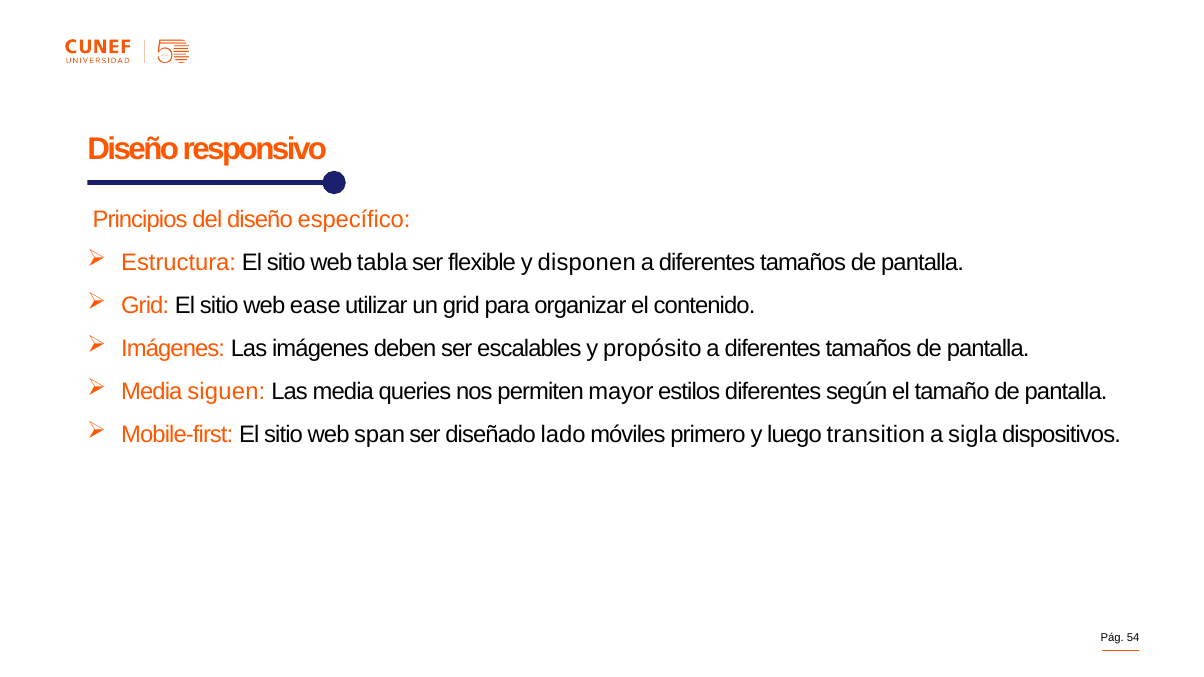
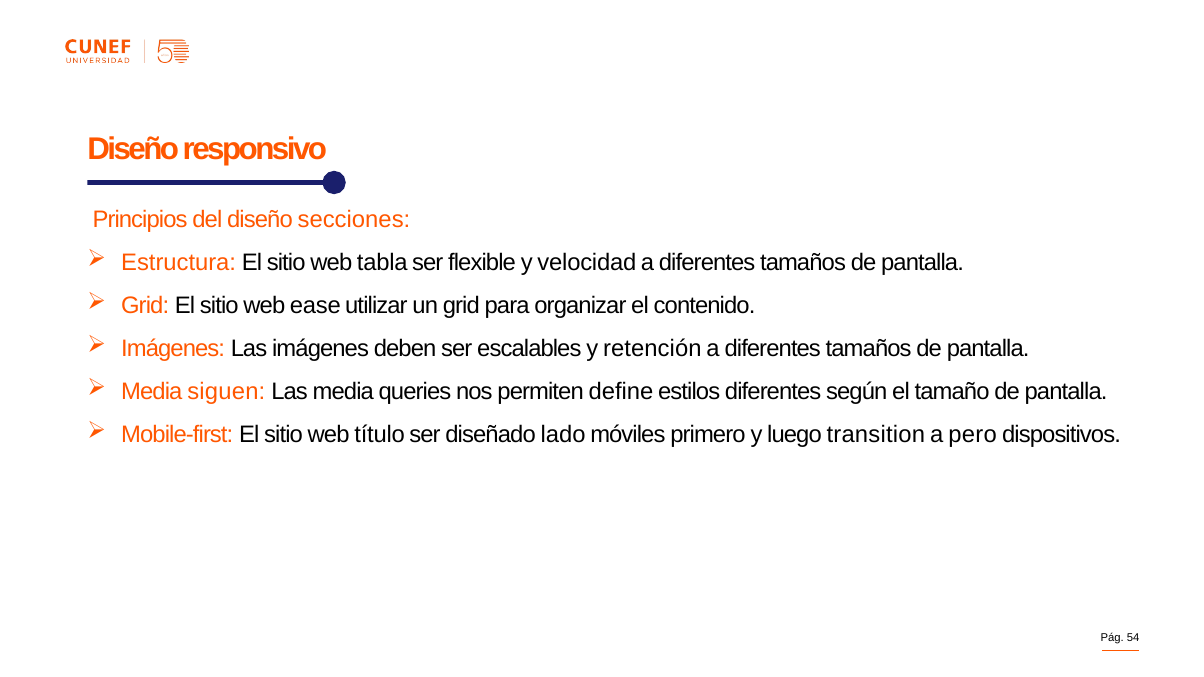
específico: específico -> secciones (354, 220)
disponen: disponen -> velocidad (587, 263)
propósito: propósito -> retención (652, 349)
mayor: mayor -> define (621, 392)
span: span -> título (380, 434)
sigla: sigla -> pero (973, 434)
